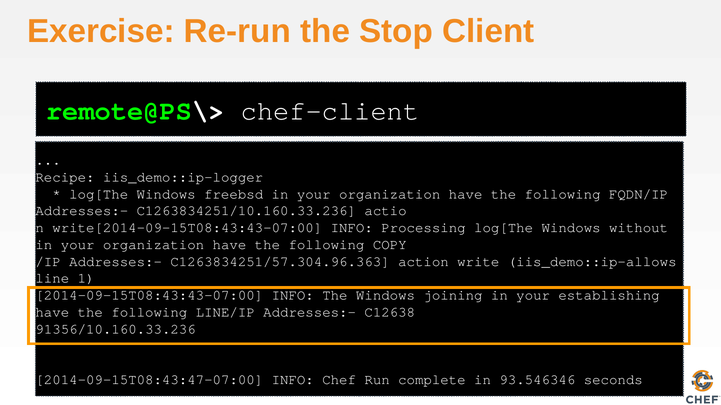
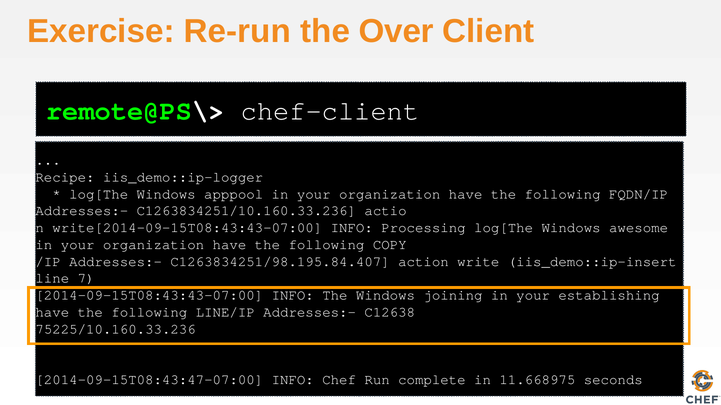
Stop: Stop -> Over (396, 31)
freebsd: freebsd -> apppool (234, 194)
without: without -> awesome (639, 228)
C1263834251/57.304.96.363: C1263834251/57.304.96.363 -> C1263834251/98.195.84.407 (280, 262)
iis_demo::ip-allows: iis_demo::ip-allows -> iis_demo::ip-insert (592, 262)
1: 1 -> 7 (86, 279)
91356/10.160.33.236: 91356/10.160.33.236 -> 75225/10.160.33.236 (116, 329)
93.546346: 93.546346 -> 11.668975 (537, 380)
